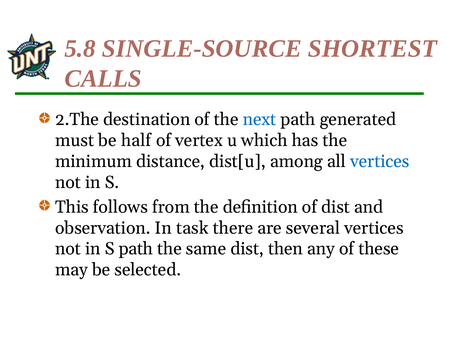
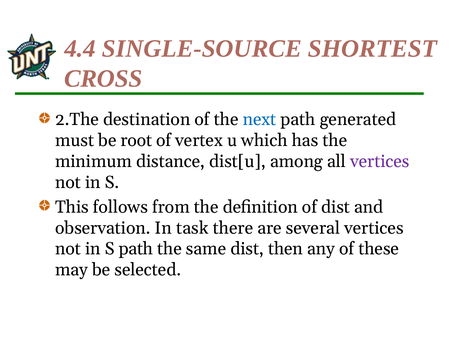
5.8: 5.8 -> 4.4 (80, 49)
CALLS: CALLS -> CROSS (103, 79)
half: half -> root (136, 141)
vertices colour: blue -> purple (380, 162)
